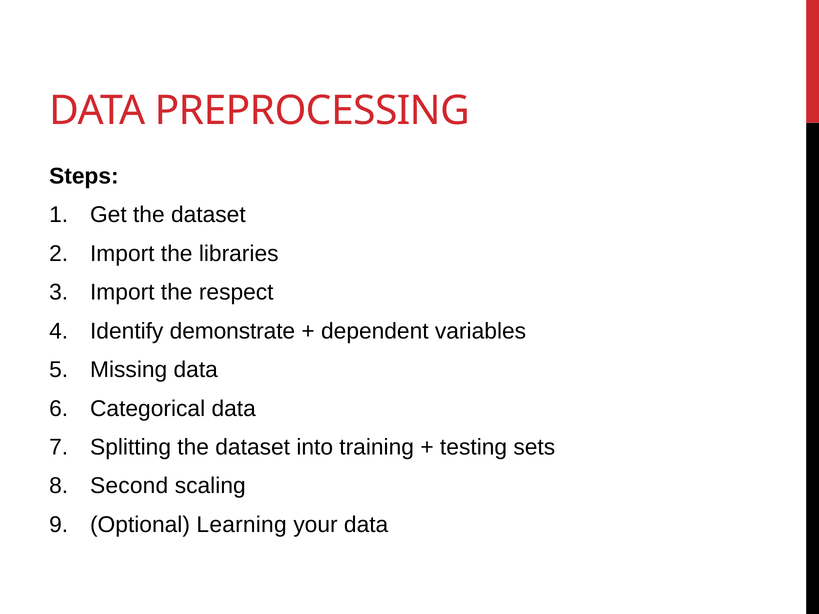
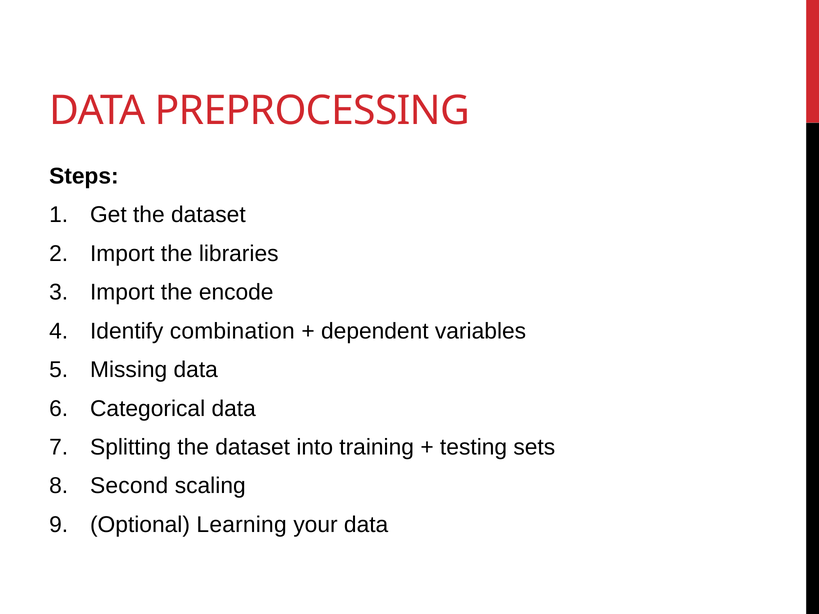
respect: respect -> encode (236, 293)
demonstrate: demonstrate -> combination (232, 331)
